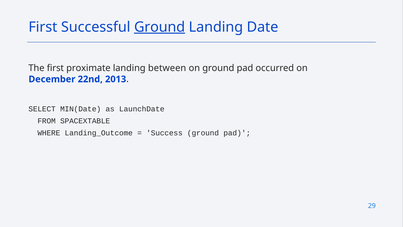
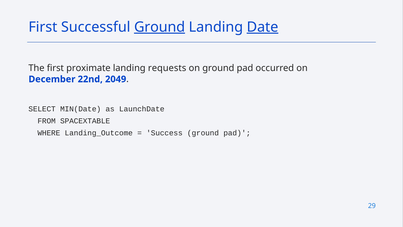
Date underline: none -> present (263, 27)
between: between -> requests (167, 68)
2013: 2013 -> 2049 (116, 79)
